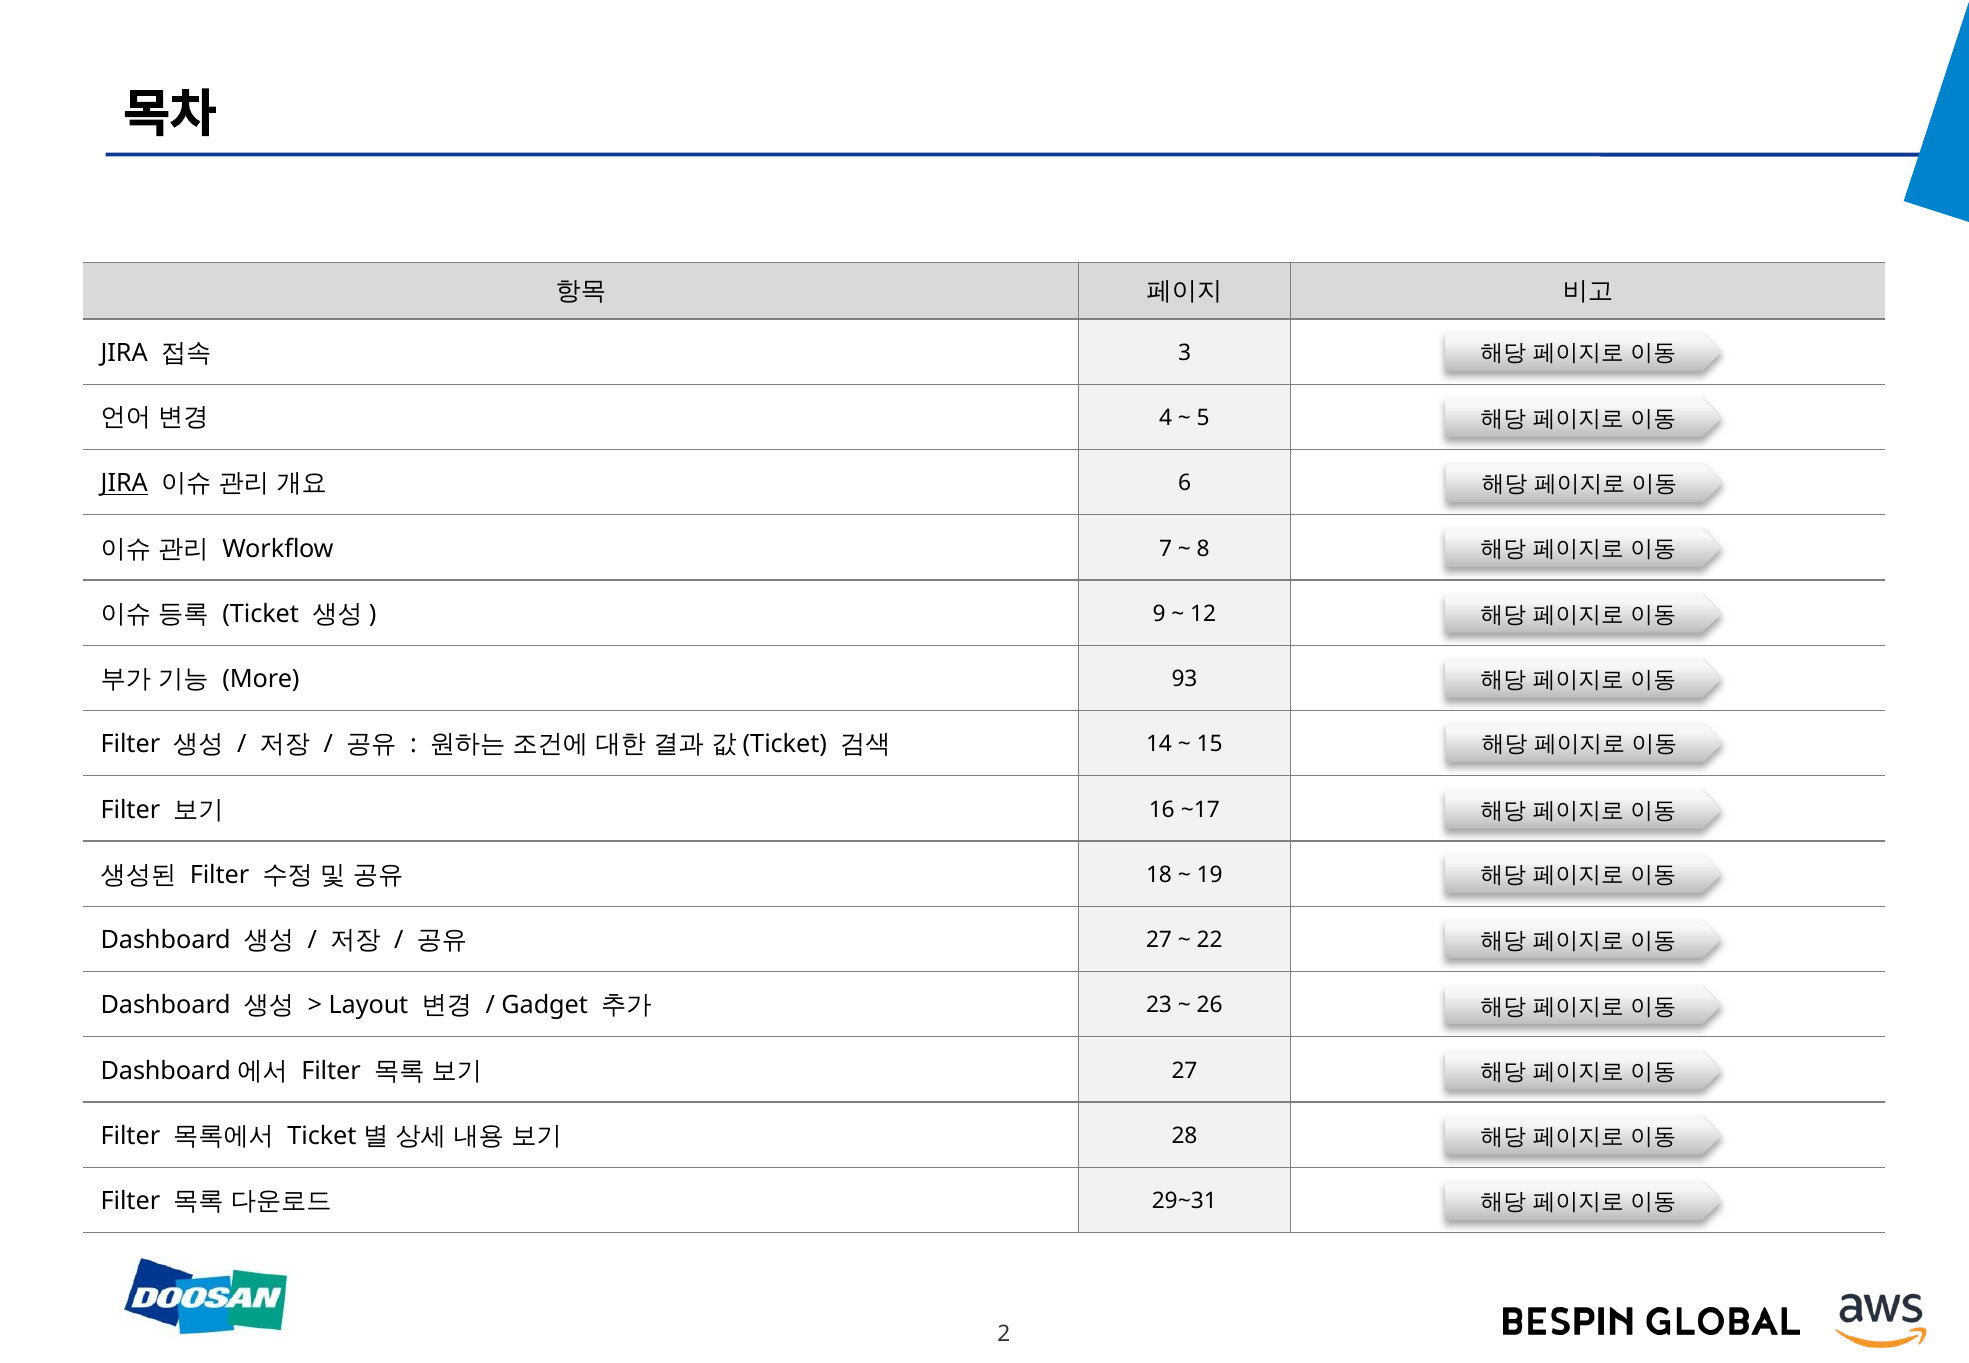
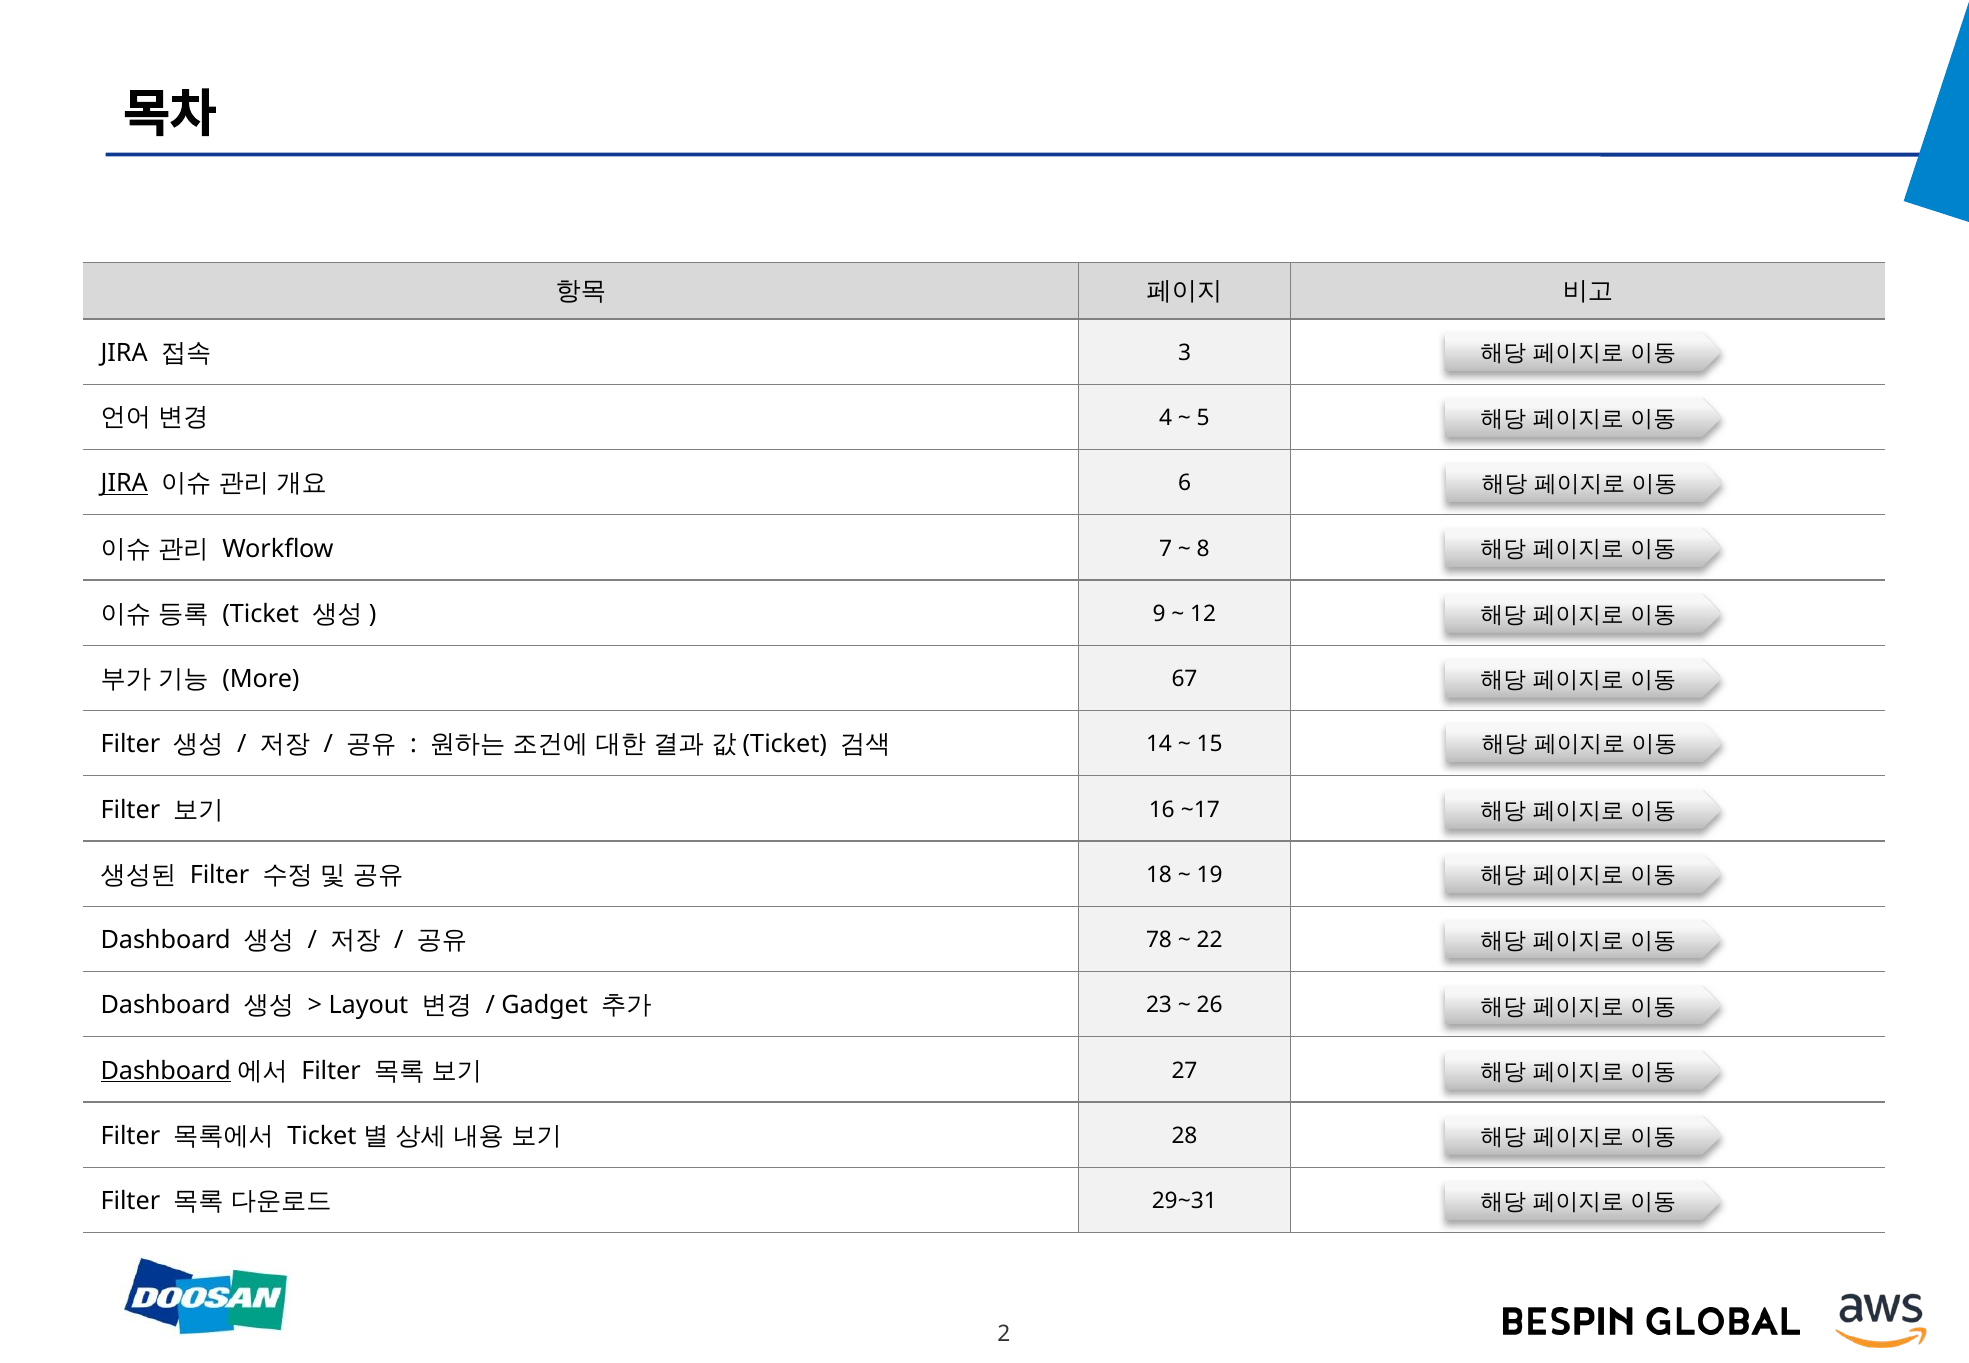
93: 93 -> 67 (1184, 679)
27: 27 -> 78 (1159, 940)
Dashboard underline: none -> present (166, 1071)
